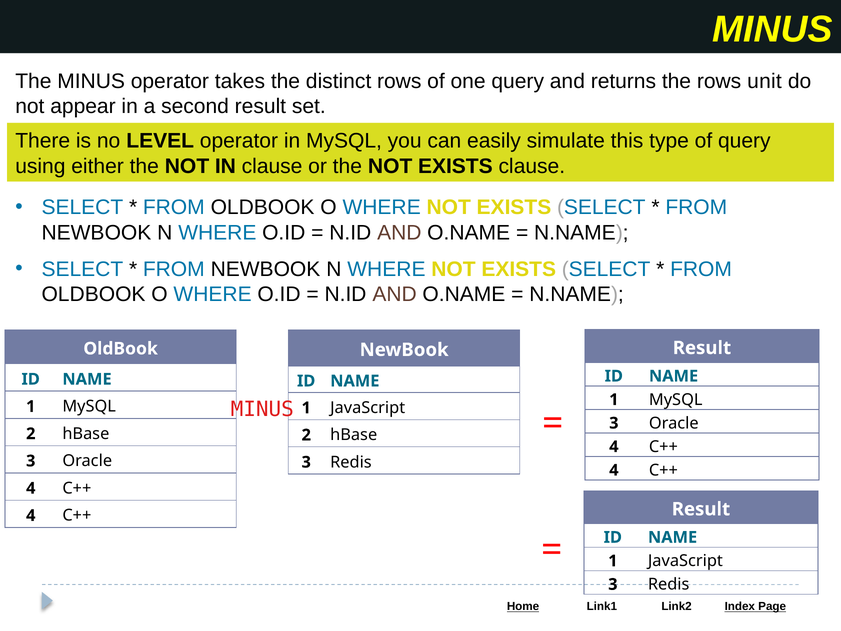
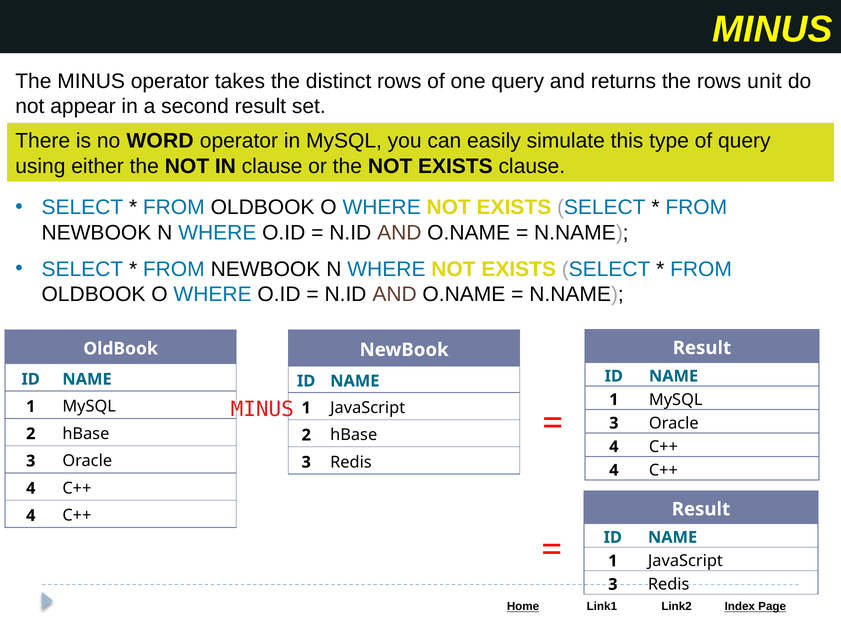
LEVEL: LEVEL -> WORD (160, 141)
